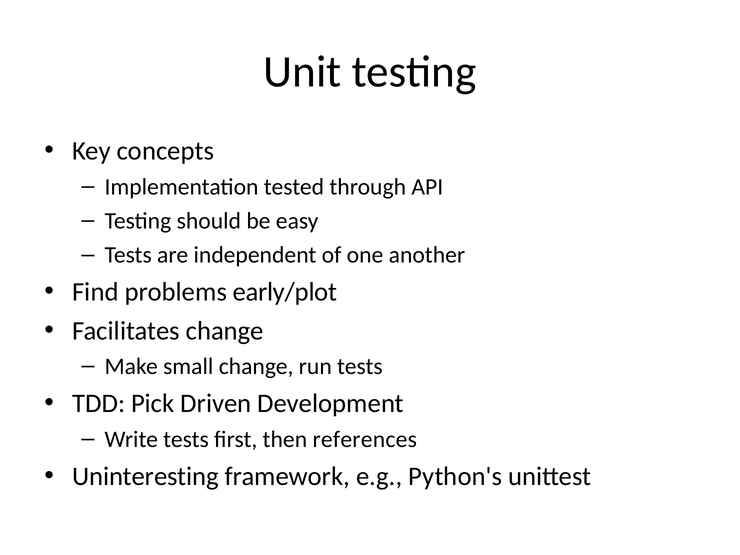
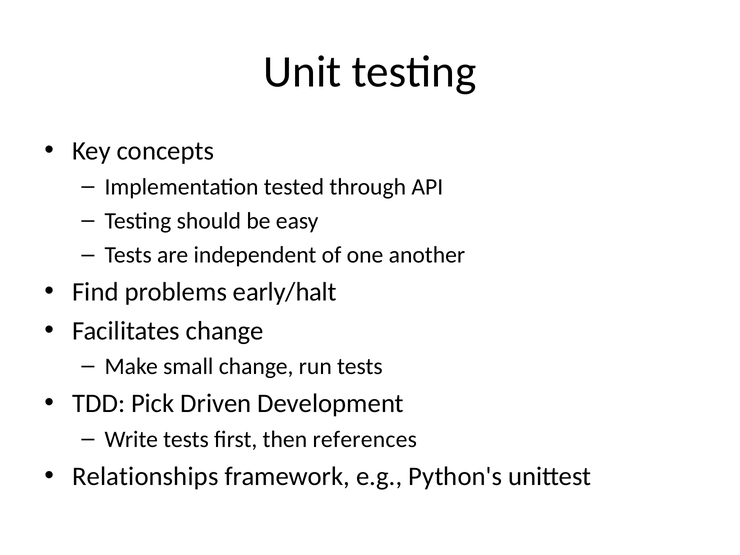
early/plot: early/plot -> early/halt (285, 292)
Uninteresting: Uninteresting -> Relationships (145, 476)
